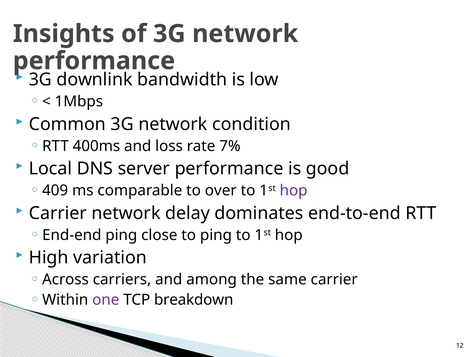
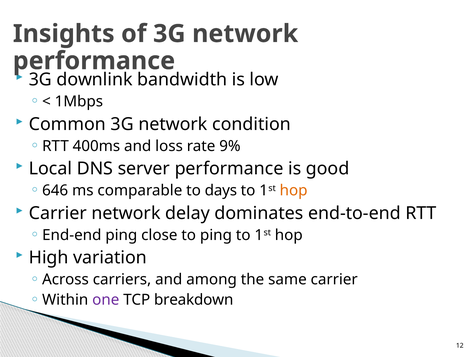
7%: 7% -> 9% (230, 146)
409: 409 -> 646 (55, 190)
over: over -> days (221, 190)
hop colour: purple -> orange (294, 190)
